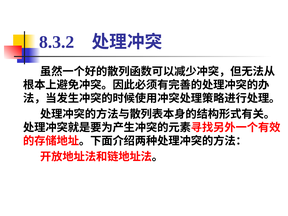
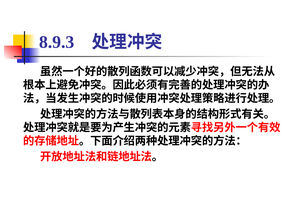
8.3.2: 8.3.2 -> 8.9.3 (57, 42)
